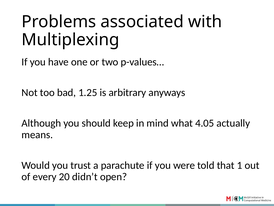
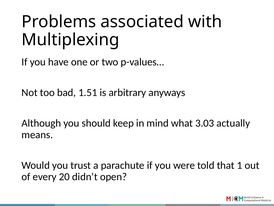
1.25: 1.25 -> 1.51 (88, 92)
4.05: 4.05 -> 3.03 (205, 123)
